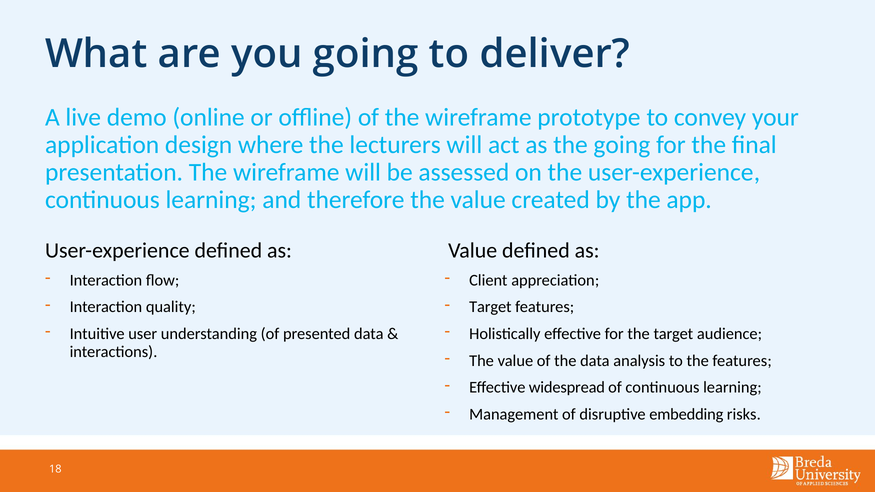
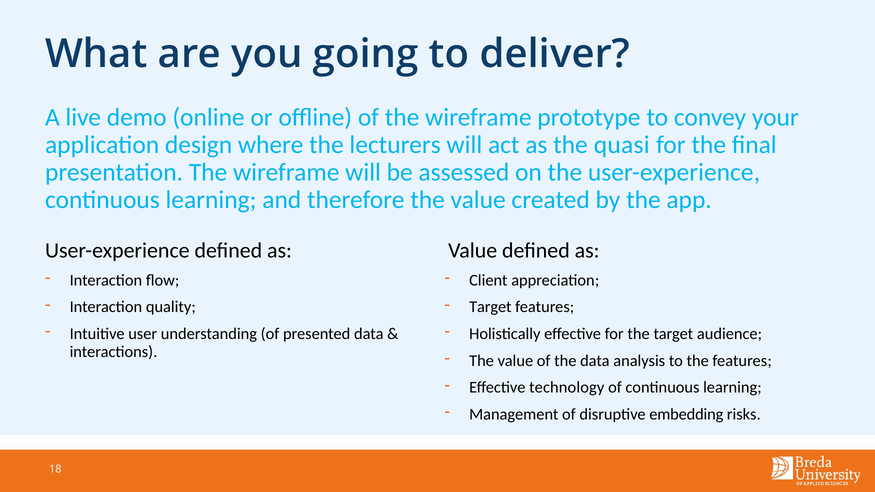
the going: going -> quasi (622, 145)
widespread: widespread -> technology (567, 388)
